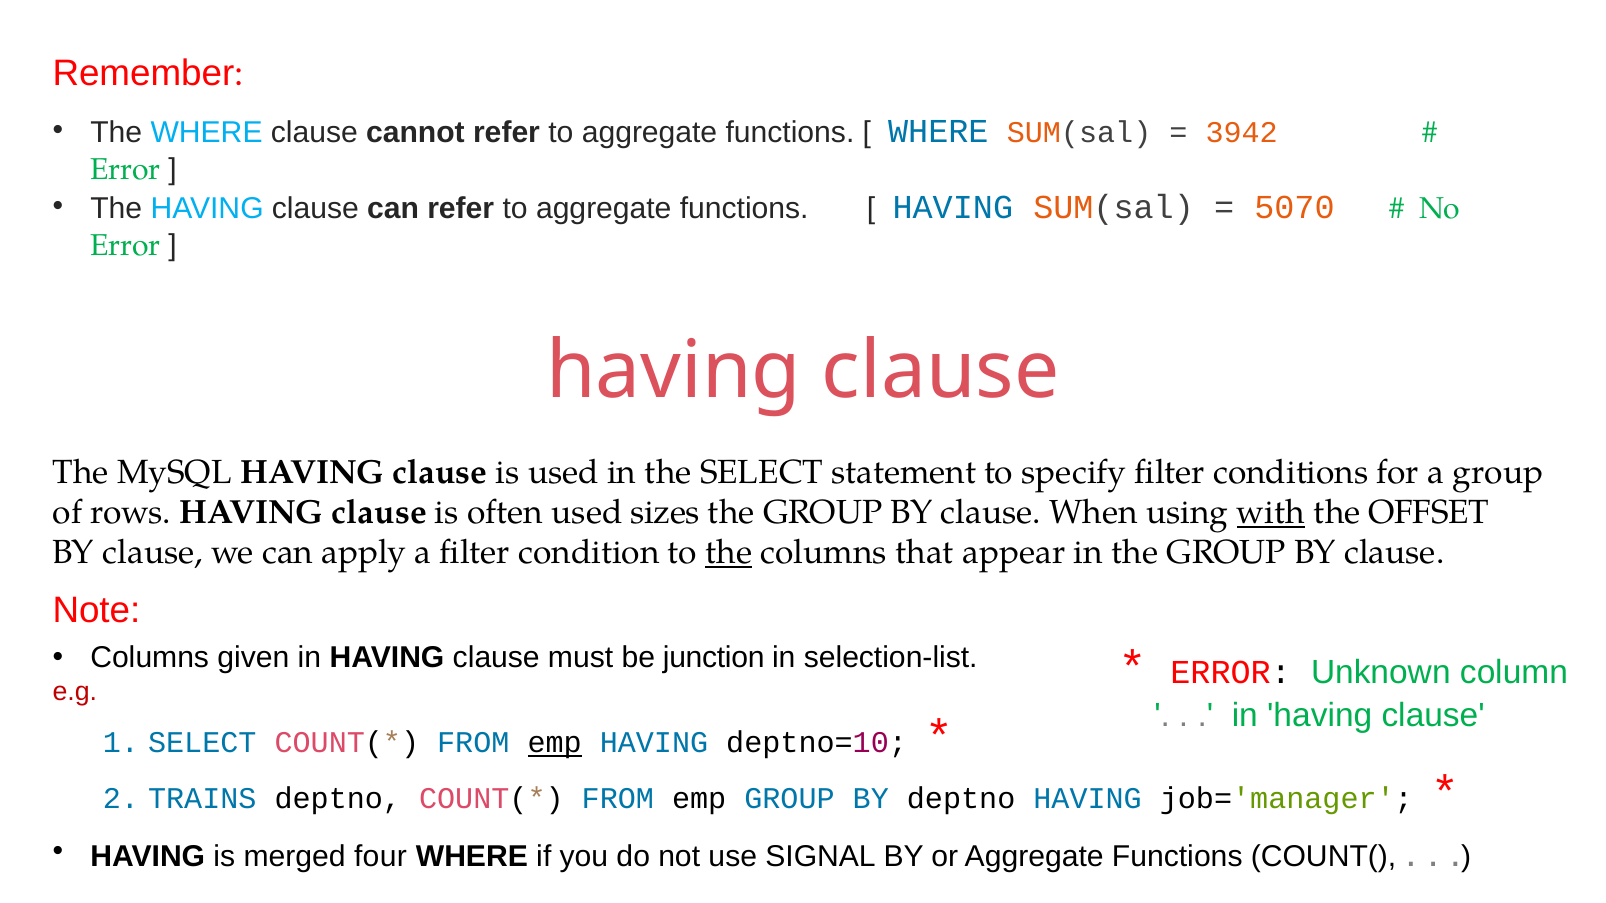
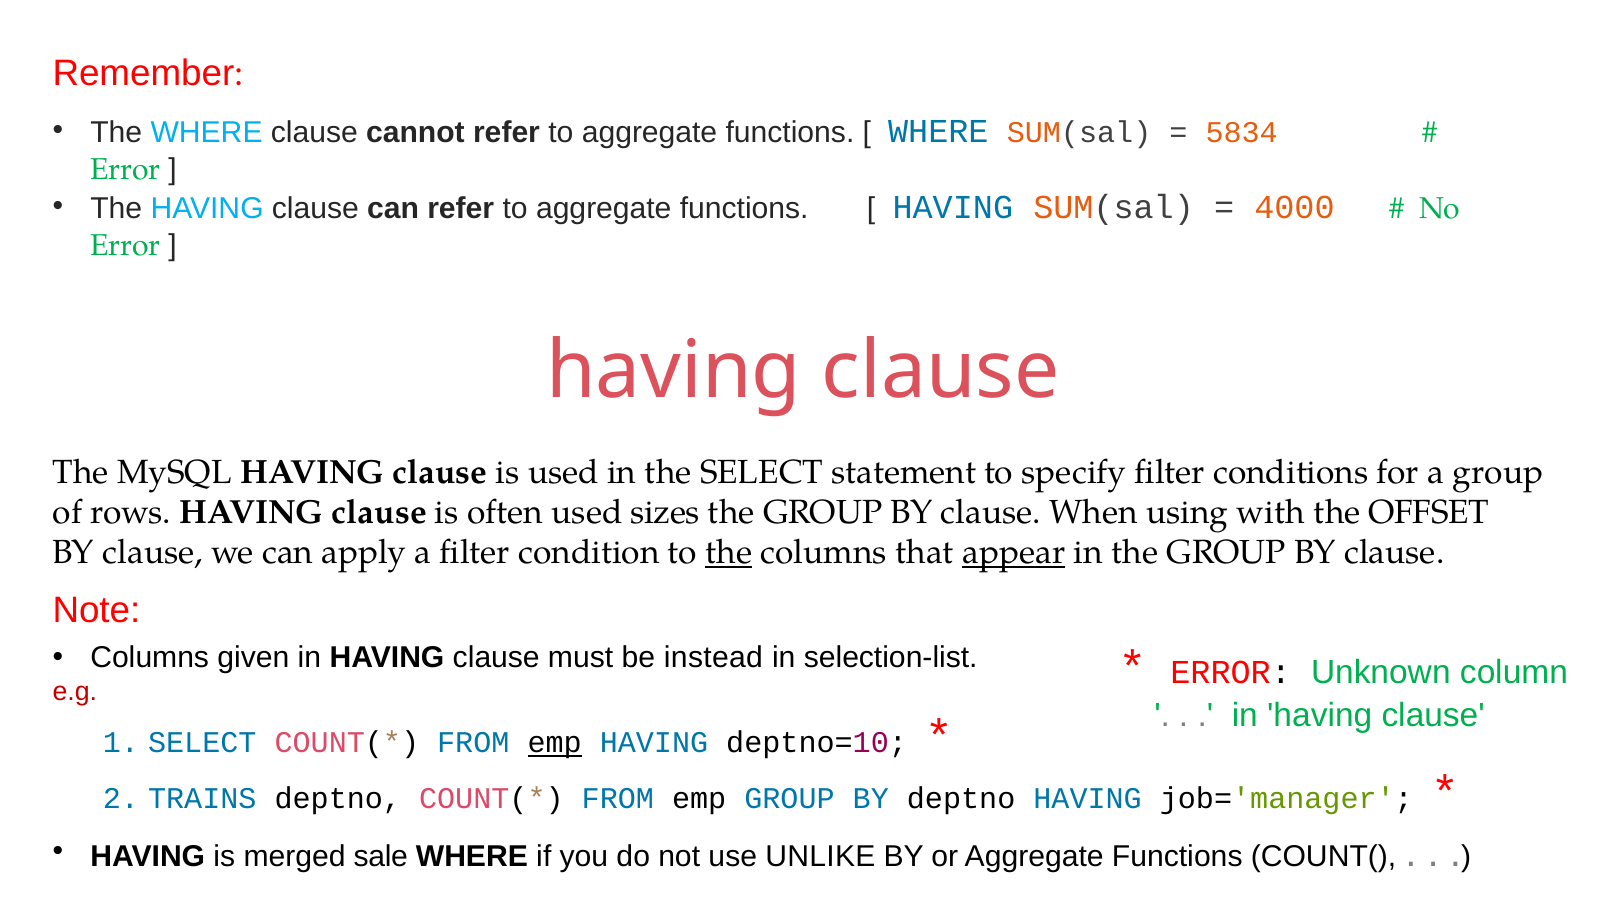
3942: 3942 -> 5834 (1242, 133)
5070: 5070 -> 4000 (1294, 208)
with underline: present -> none (1271, 512)
appear underline: none -> present (1014, 553)
junction: junction -> instead (713, 658)
four: four -> sale (381, 857)
SIGNAL: SIGNAL -> UNLIKE (820, 857)
